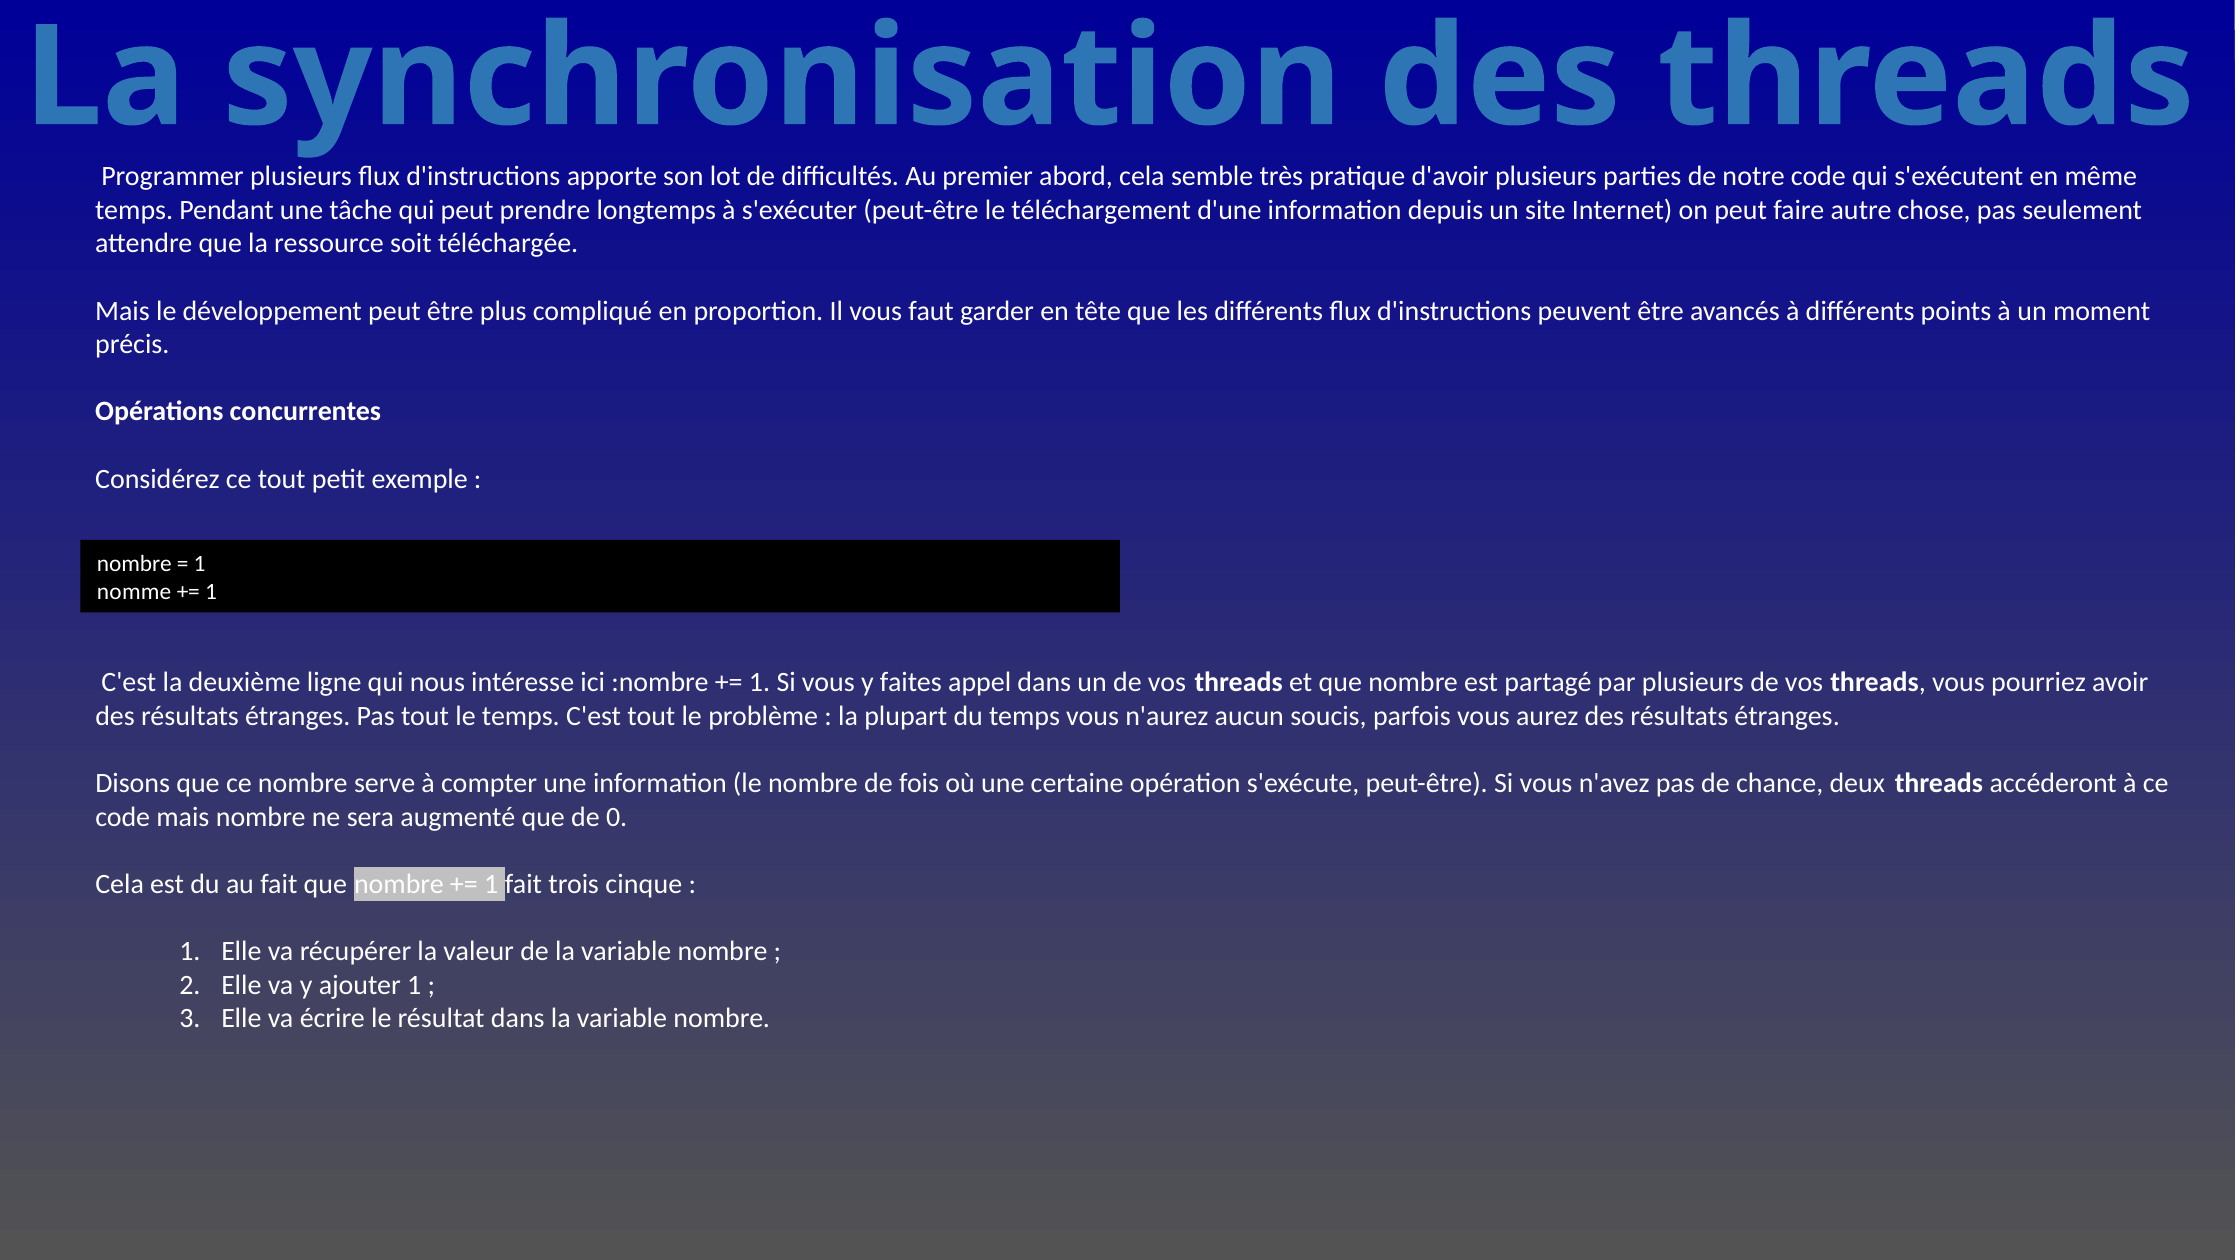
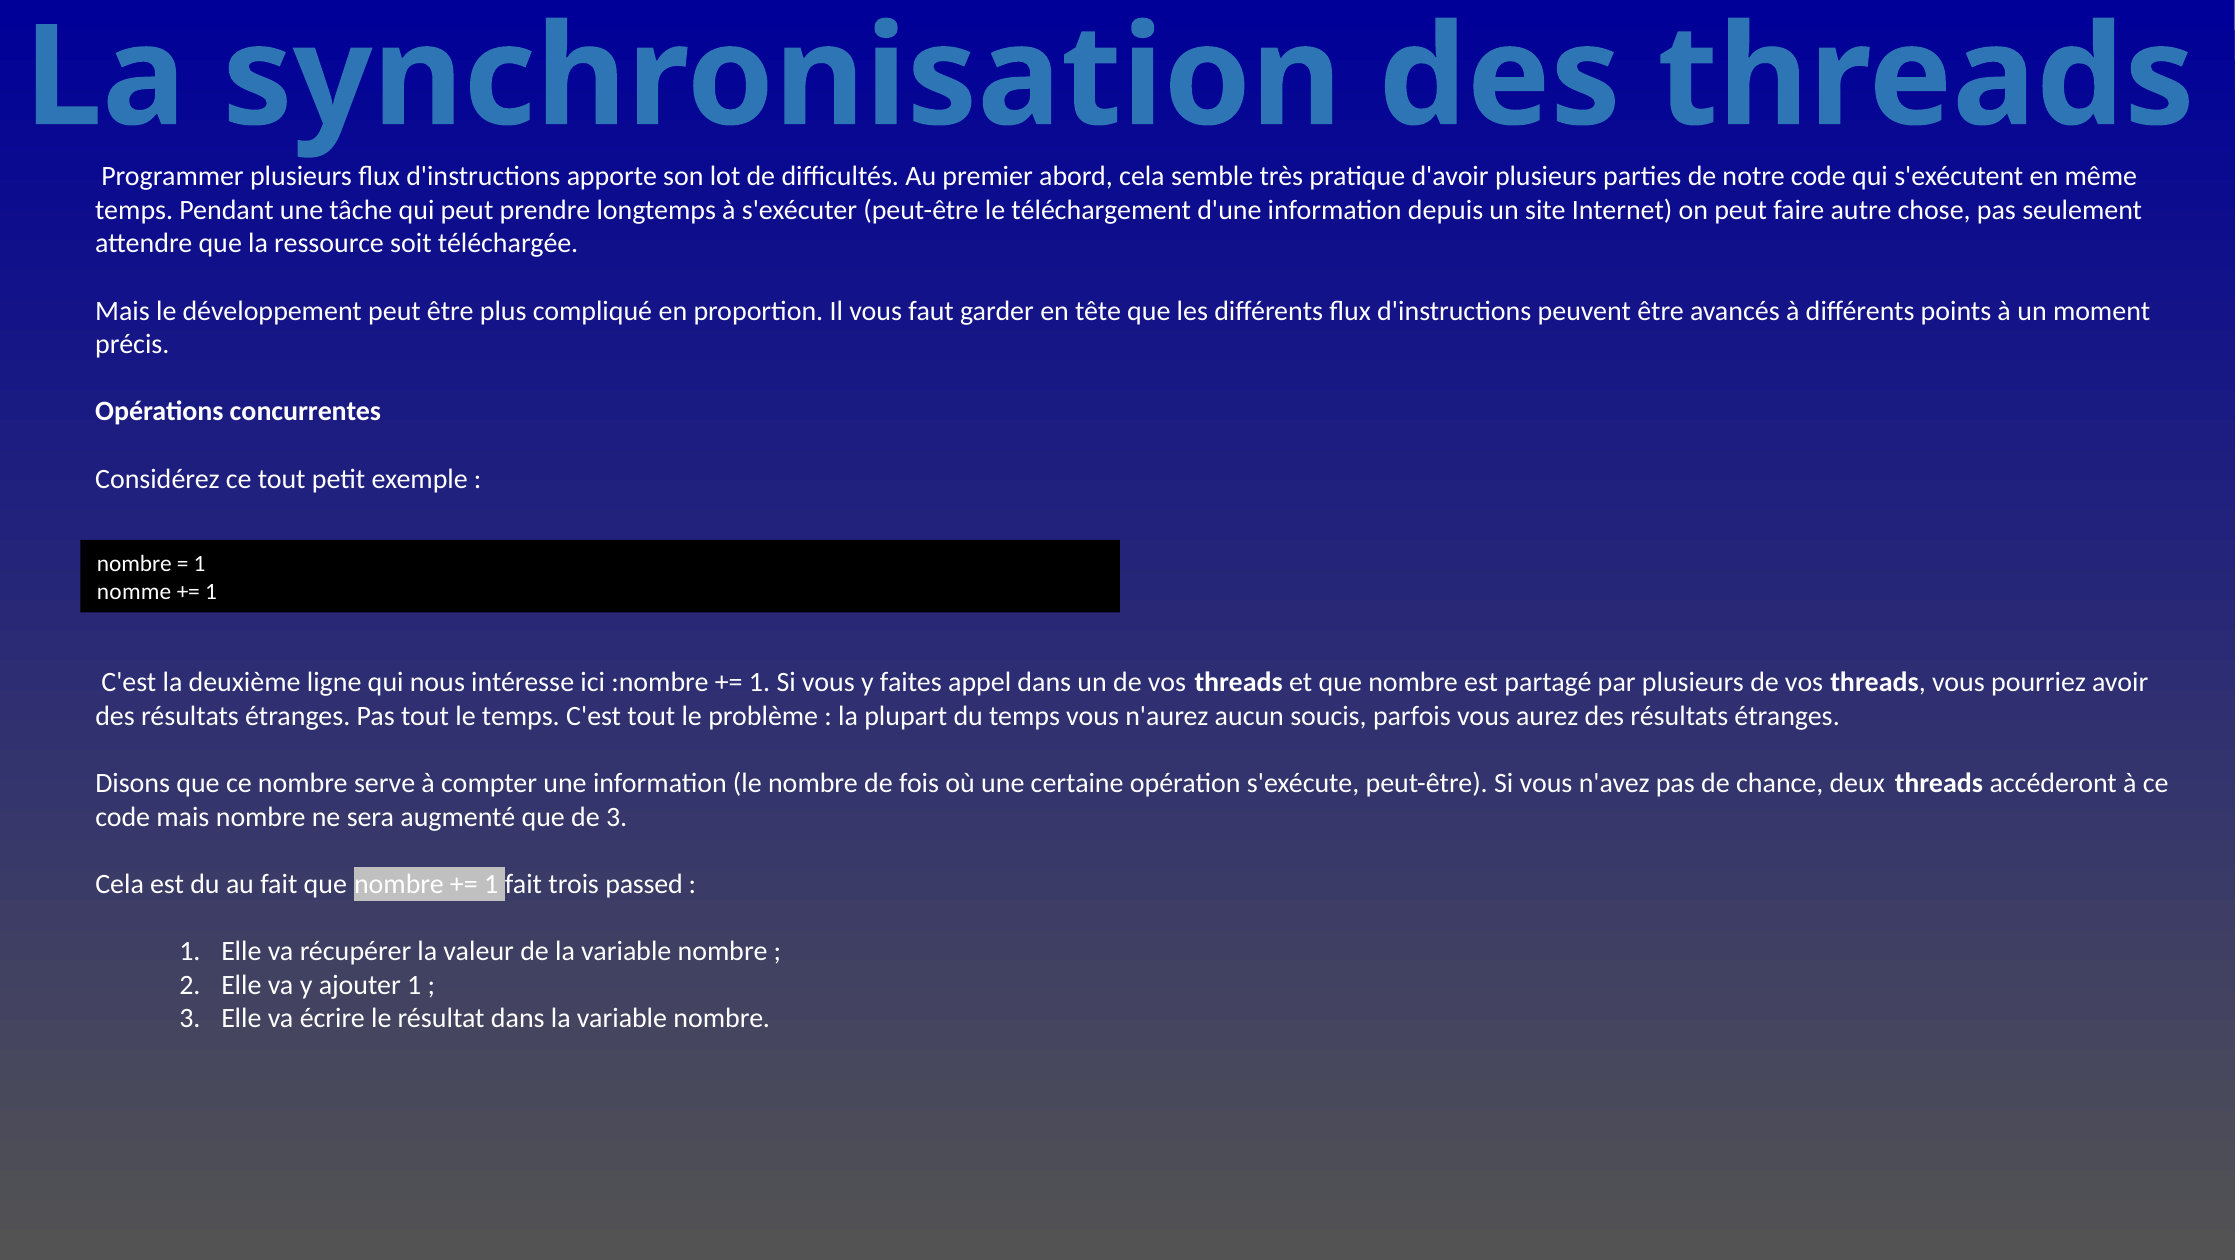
de 0: 0 -> 3 (617, 817)
cinque: cinque -> passed (644, 884)
